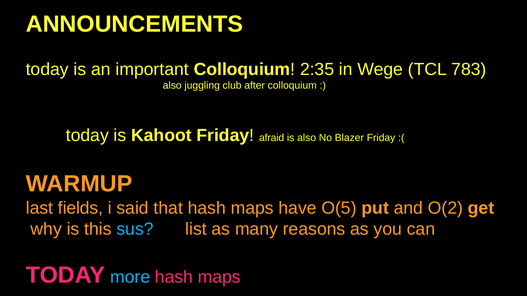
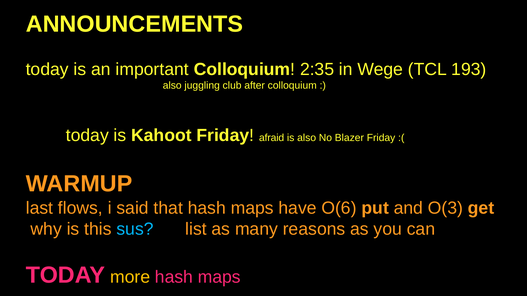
783: 783 -> 193 (469, 69)
fields: fields -> flows (80, 208)
O(5: O(5 -> O(6 (339, 208)
O(2: O(2 -> O(3 (445, 208)
more colour: light blue -> yellow (130, 277)
